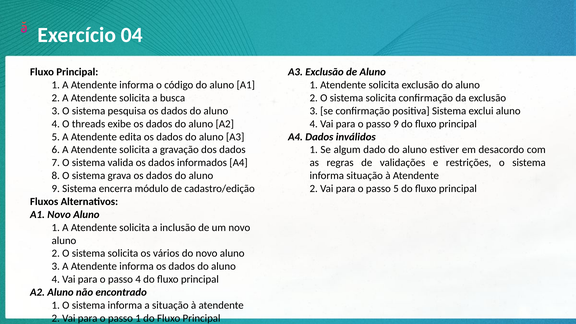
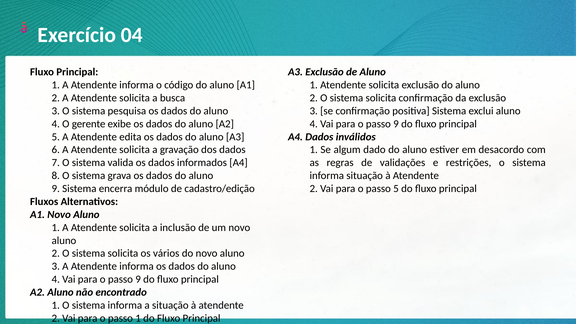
threads: threads -> gerente (89, 124)
4: 4 -> 9 (138, 279)
